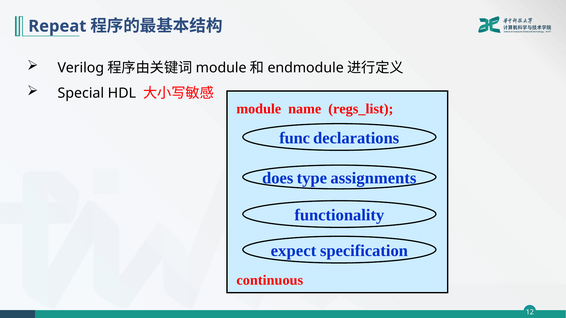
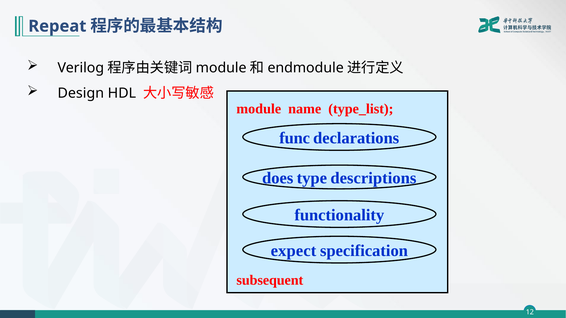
Special: Special -> Design (81, 93)
regs_list: regs_list -> type_list (361, 109)
assignments: assignments -> descriptions (373, 178)
continuous: continuous -> subsequent (270, 281)
